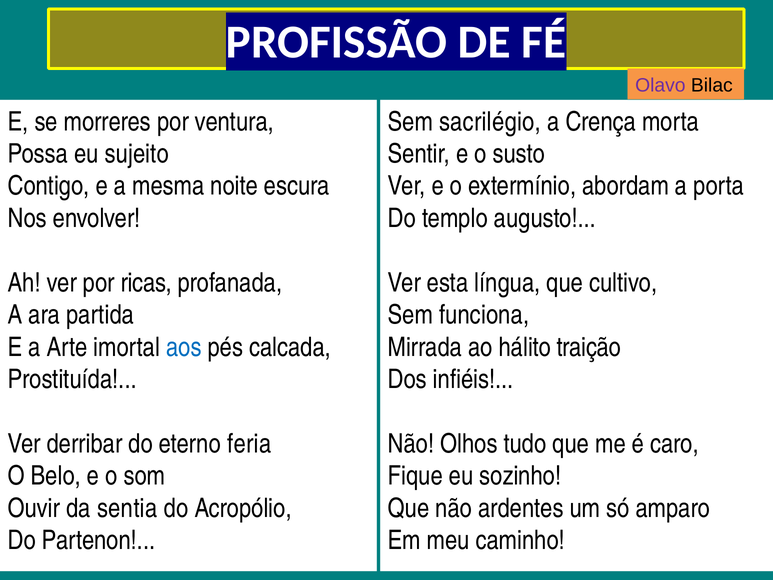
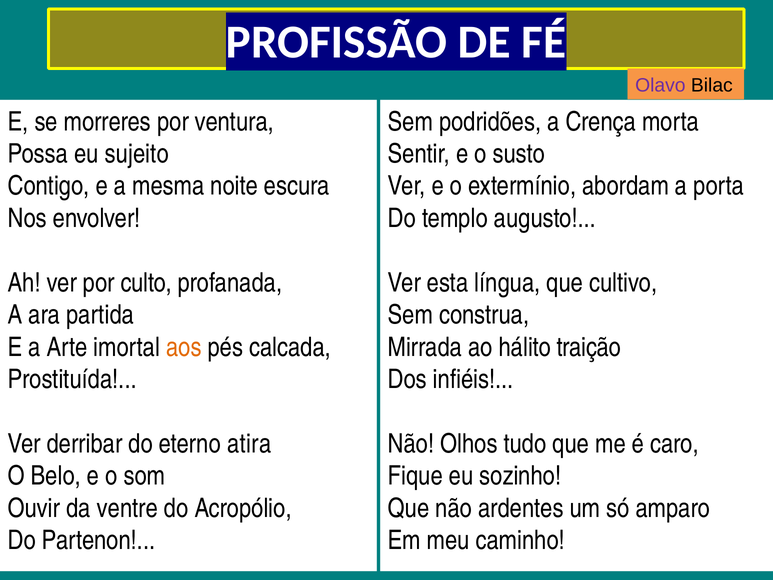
sacrilégio: sacrilégio -> podridões (490, 122)
ricas: ricas -> culto (146, 283)
funciona: funciona -> construa (484, 315)
aos colour: blue -> orange (184, 347)
feria: feria -> atira (249, 444)
sentia: sentia -> ventre (127, 508)
